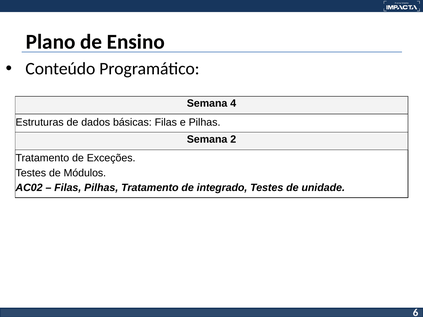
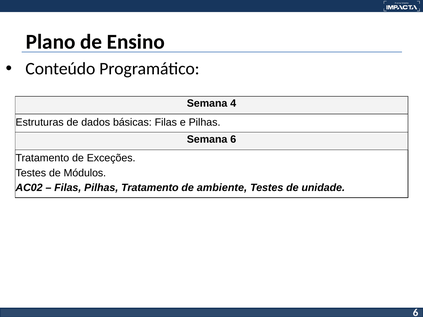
Semana 2: 2 -> 6 (233, 139)
integrado: integrado -> ambiente (222, 188)
